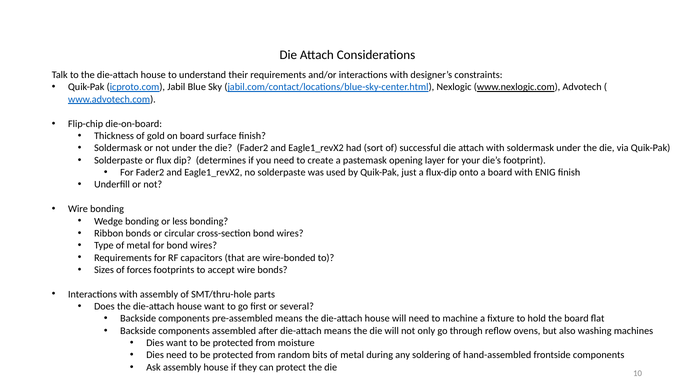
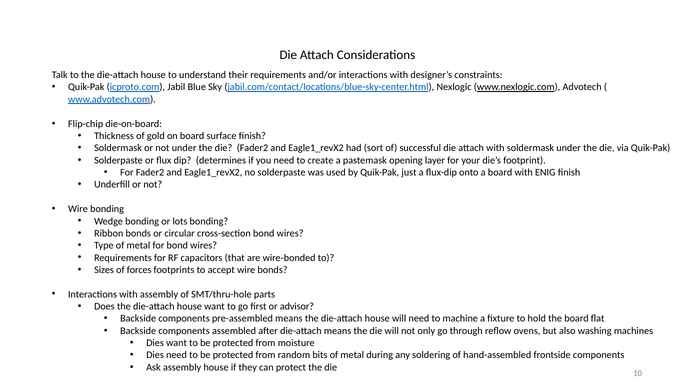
less: less -> lots (180, 221)
several: several -> advisor (297, 306)
